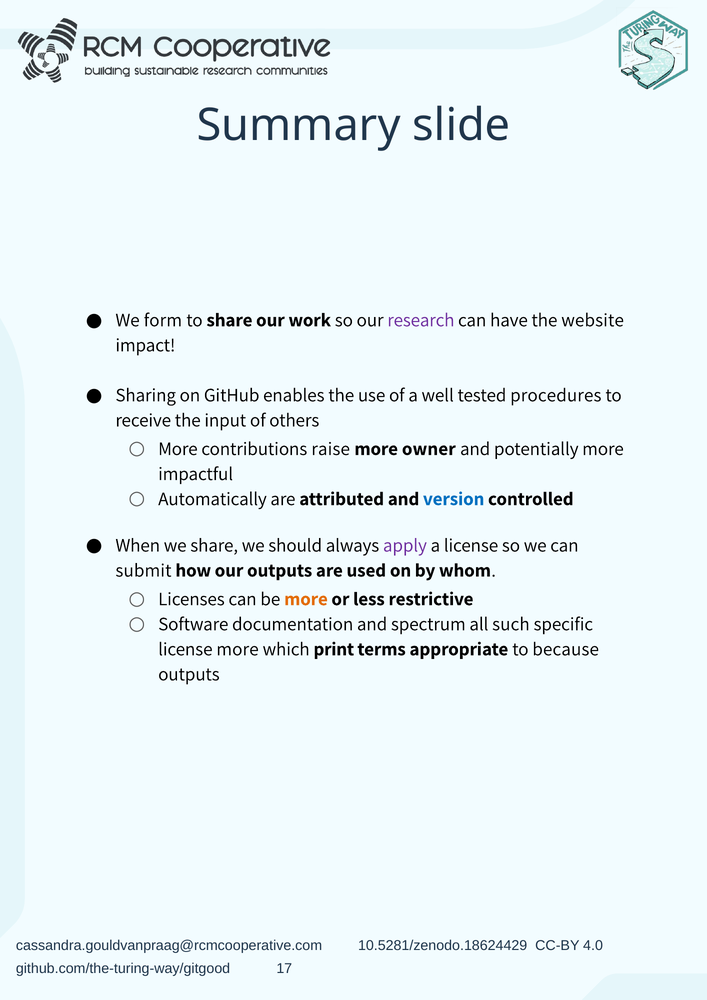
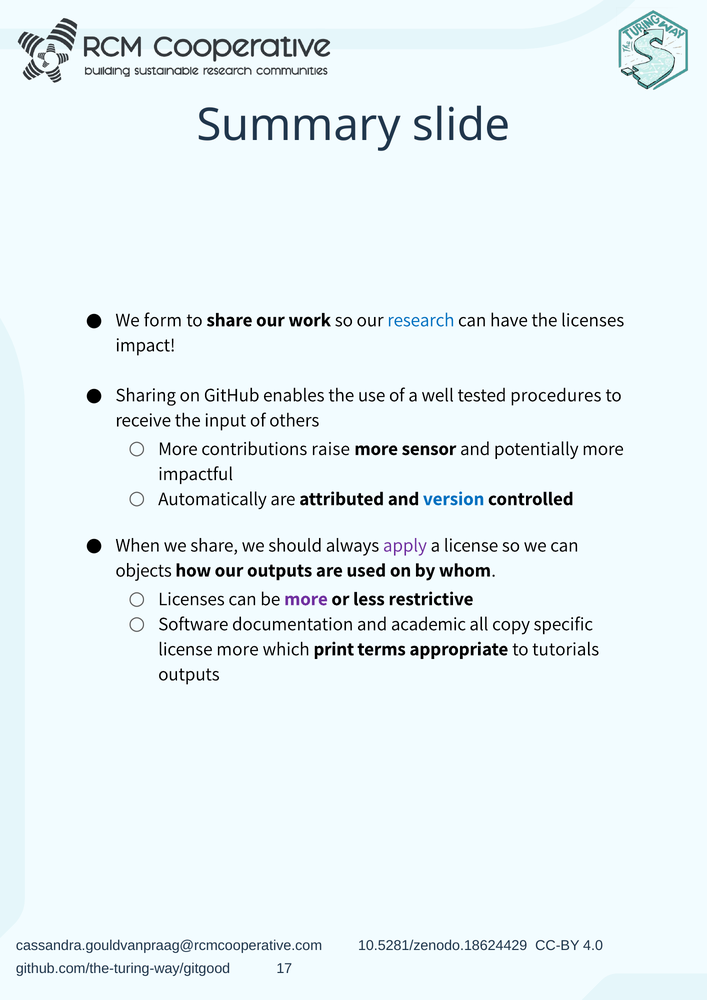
research colour: purple -> blue (421, 320)
the website: website -> licenses (593, 320)
owner: owner -> sensor (429, 449)
submit: submit -> objects (144, 570)
more colour: orange -> purple (306, 599)
spectrum: spectrum -> academic (428, 624)
such: such -> copy (511, 624)
because: because -> tutorials (566, 649)
